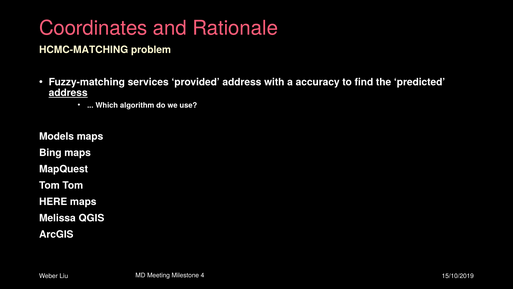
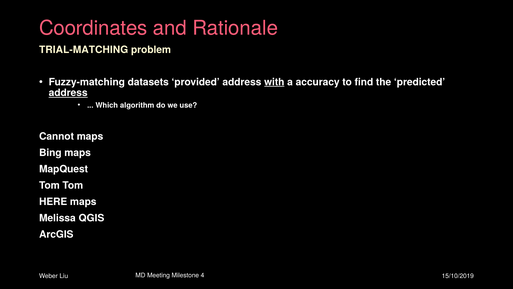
HCMC-MATCHING: HCMC-MATCHING -> TRIAL-MATCHING (84, 50)
services: services -> datasets (148, 82)
with underline: none -> present (274, 82)
Models: Models -> Cannot (57, 136)
